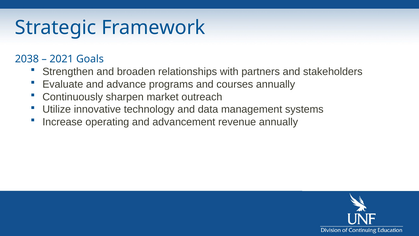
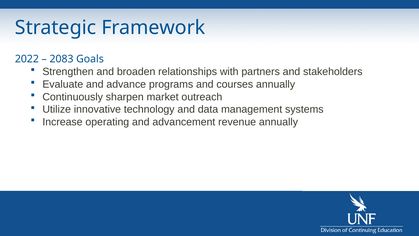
2038: 2038 -> 2022 (27, 59)
2021: 2021 -> 2083 (62, 59)
